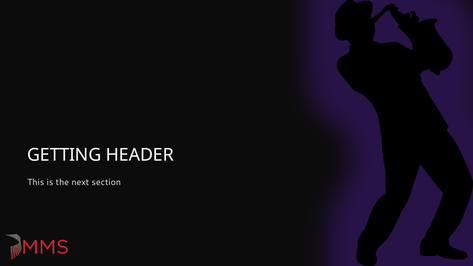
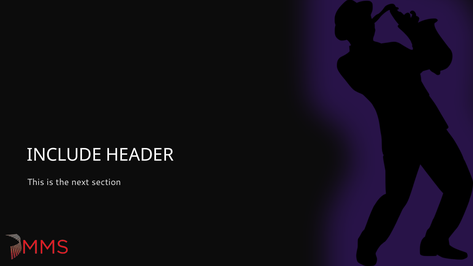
GETTING: GETTING -> INCLUDE (64, 155)
